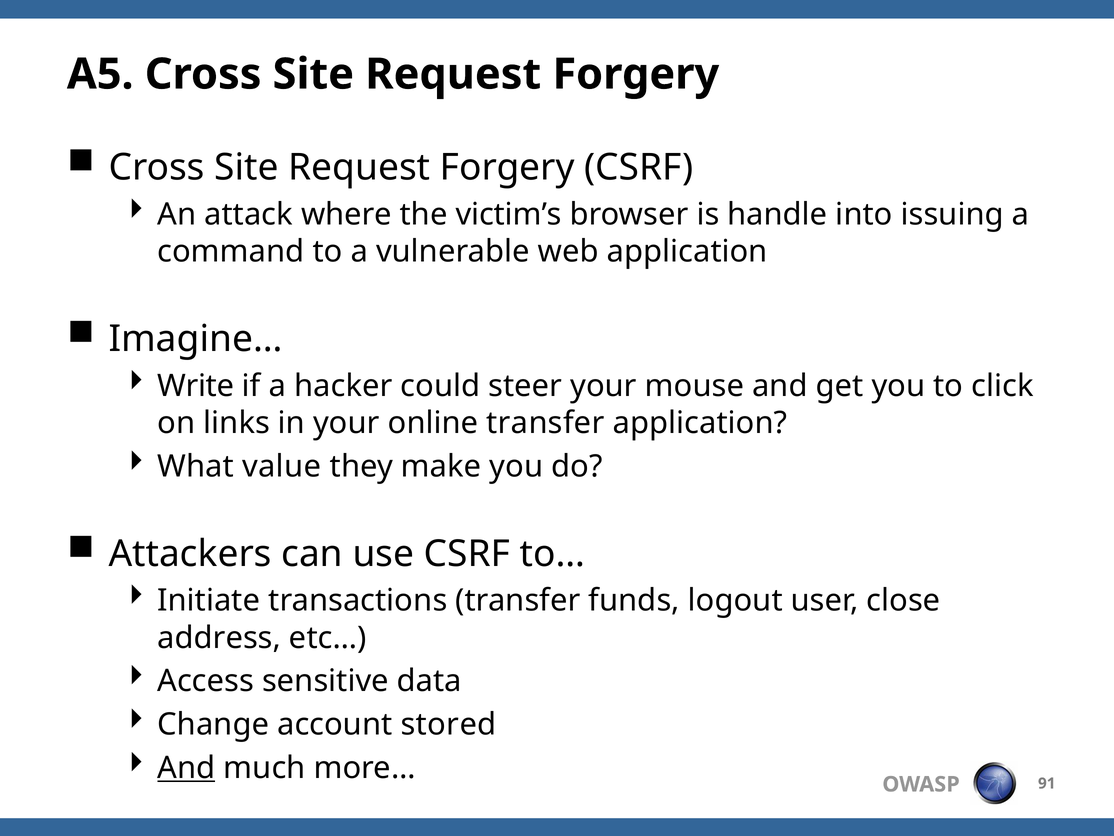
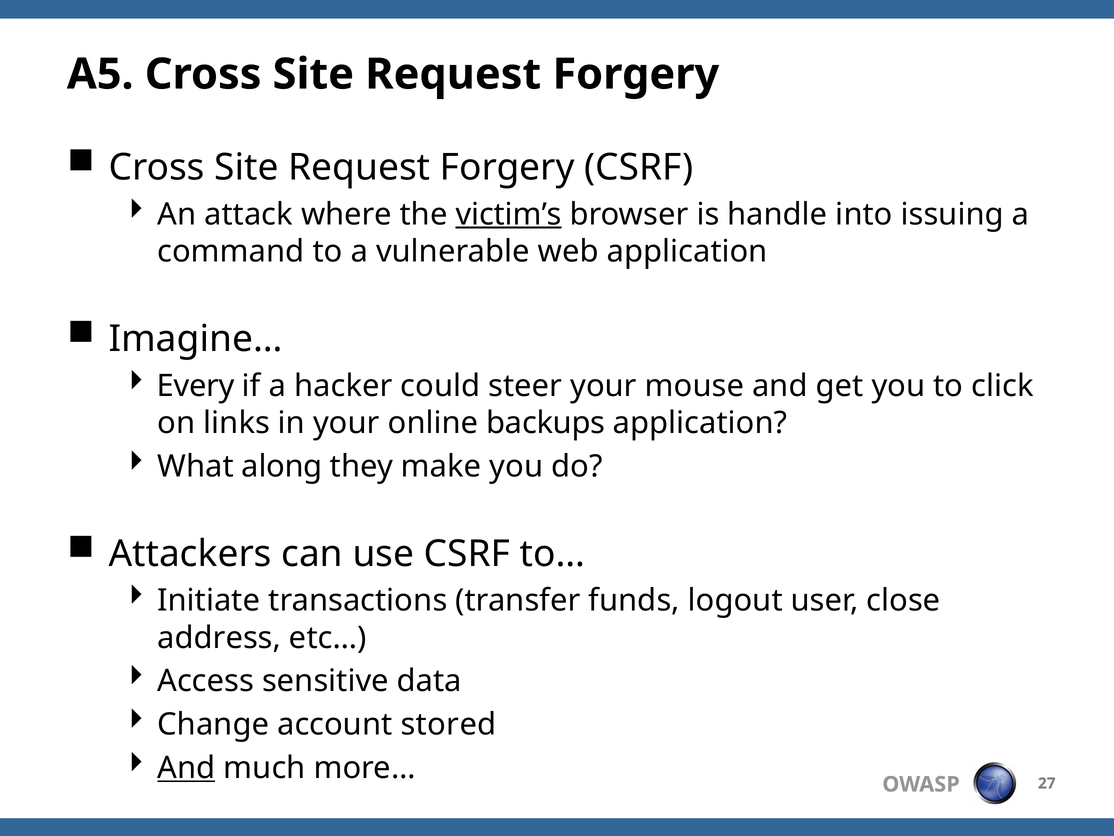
victim’s underline: none -> present (509, 214)
Write: Write -> Every (196, 386)
online transfer: transfer -> backups (546, 423)
value: value -> along (282, 466)
91: 91 -> 27 (1047, 783)
